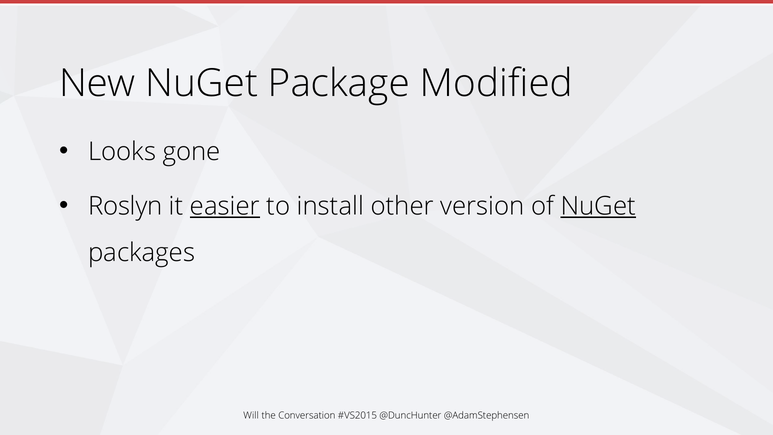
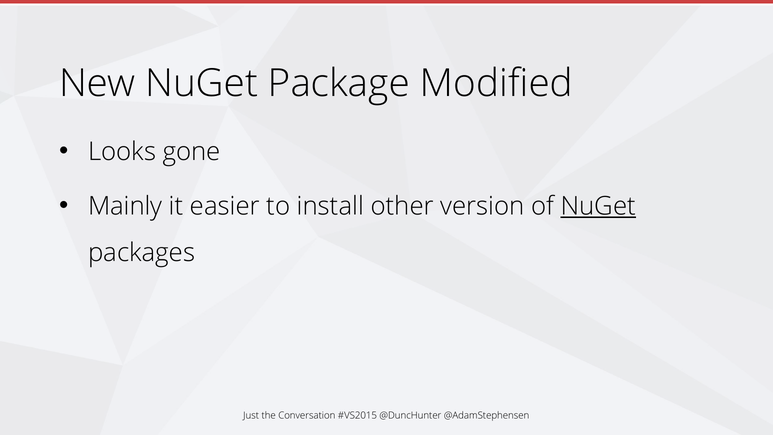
Roslyn: Roslyn -> Mainly (125, 206)
easier underline: present -> none (225, 206)
Will: Will -> Just (251, 415)
